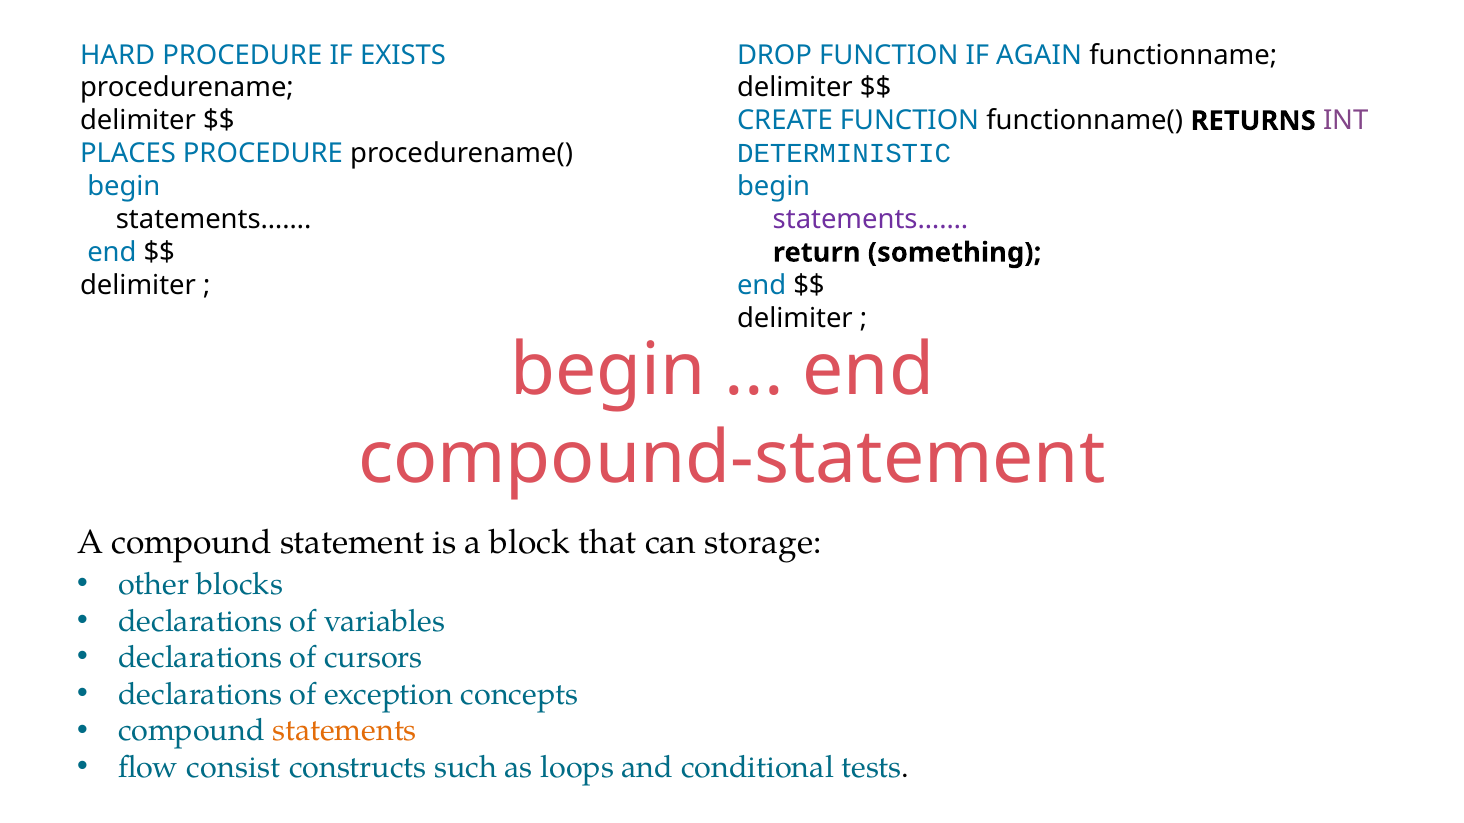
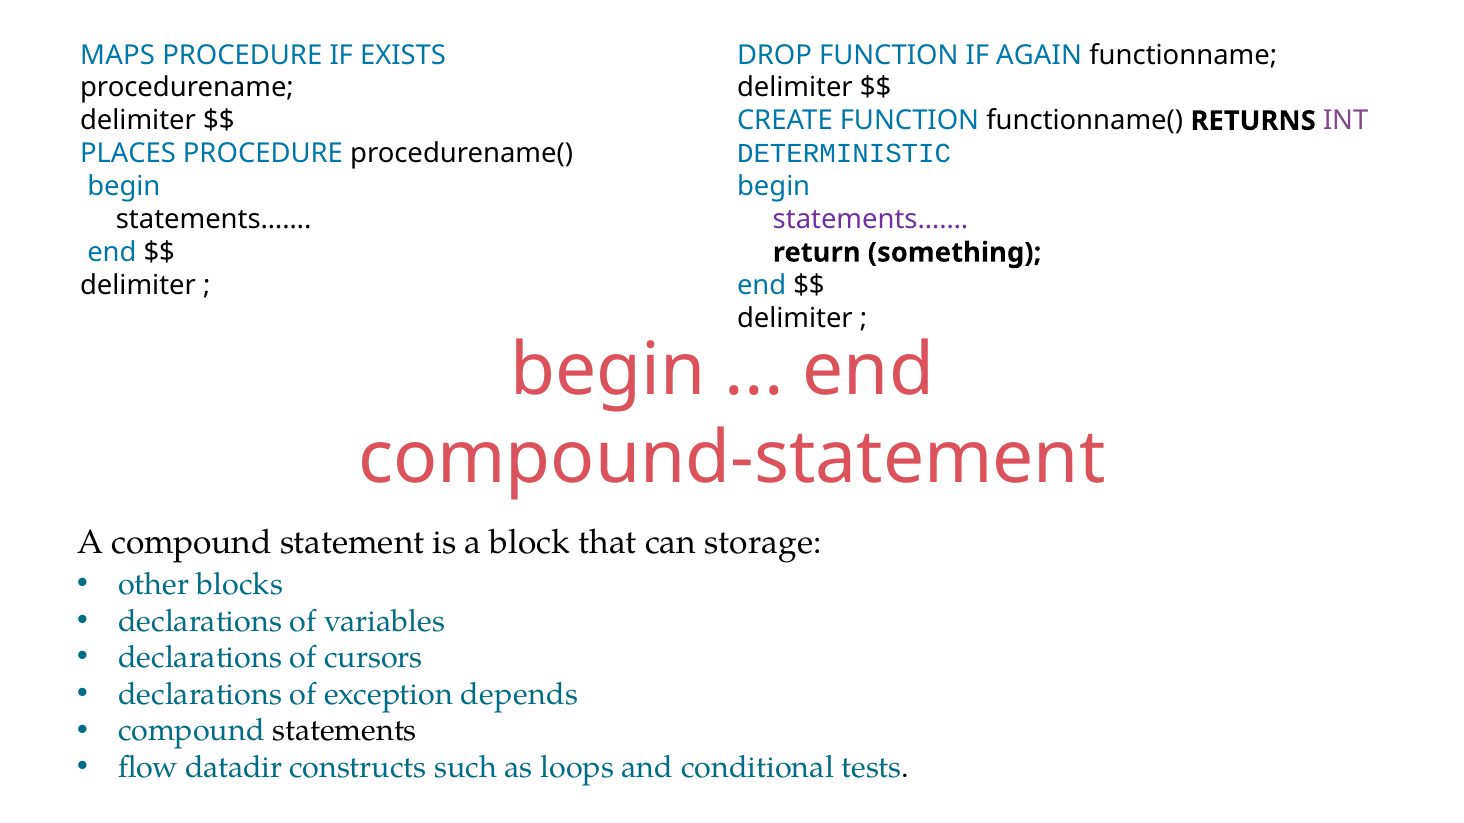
HARD: HARD -> MAPS (118, 55)
concepts: concepts -> depends (520, 695)
statements colour: orange -> black (345, 731)
consist: consist -> datadir (234, 768)
